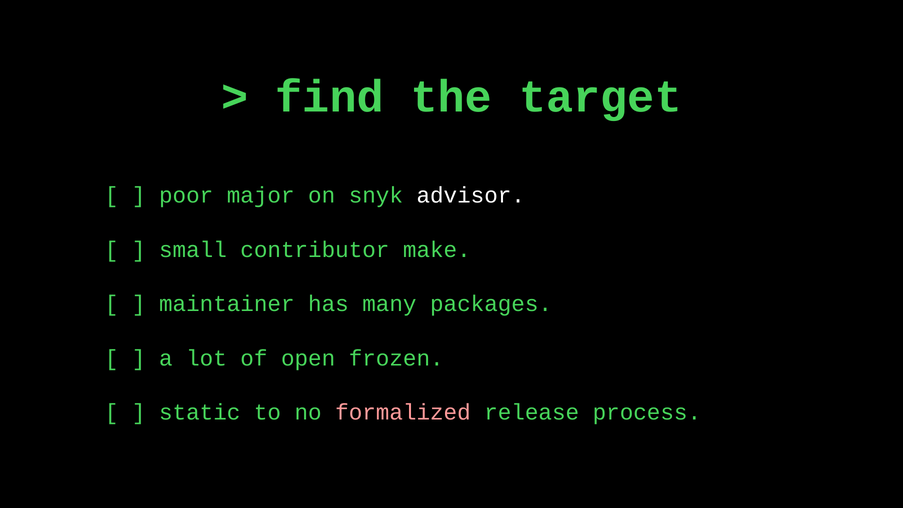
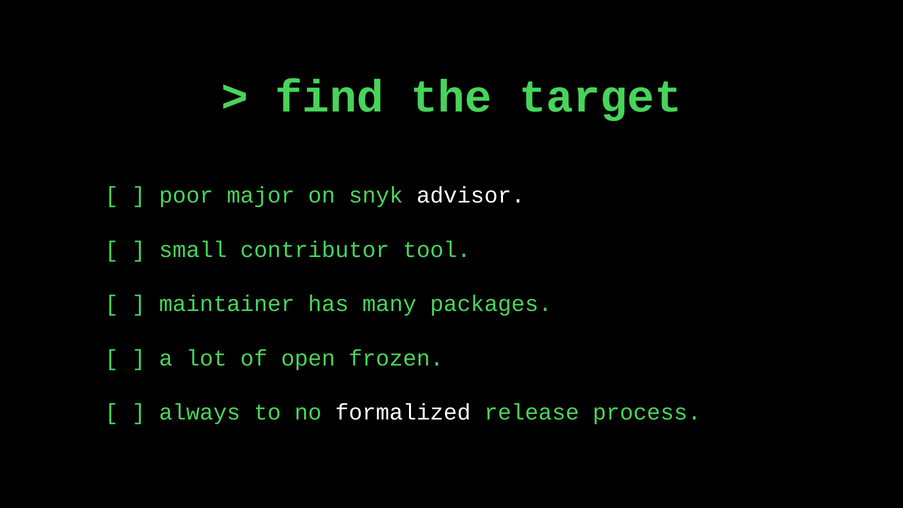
make: make -> tool (437, 250)
static: static -> always (200, 412)
formalized colour: pink -> white (403, 412)
